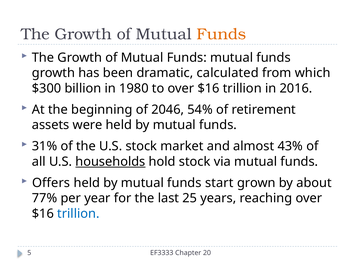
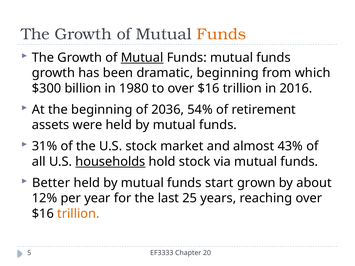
Mutual underline: none -> present (142, 58)
dramatic calculated: calculated -> beginning (228, 73)
2046: 2046 -> 2036 (168, 110)
Offers: Offers -> Better (51, 183)
77%: 77% -> 12% (45, 198)
trillion colour: blue -> orange (78, 214)
